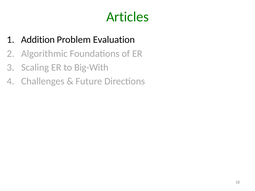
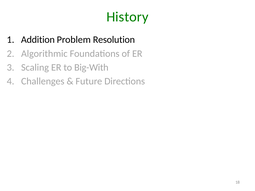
Articles: Articles -> History (127, 17)
Evaluation: Evaluation -> Resolution (114, 40)
